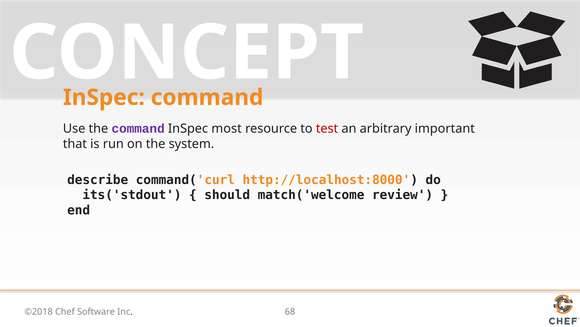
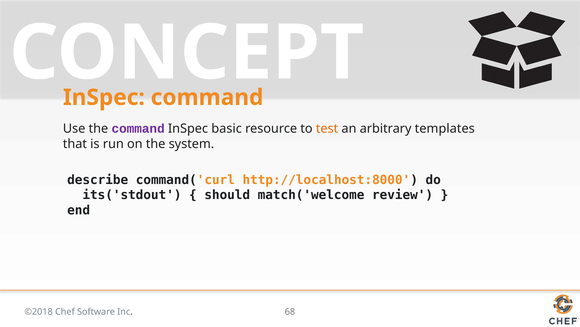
most: most -> basic (227, 128)
test colour: red -> orange (327, 128)
important: important -> templates (445, 128)
